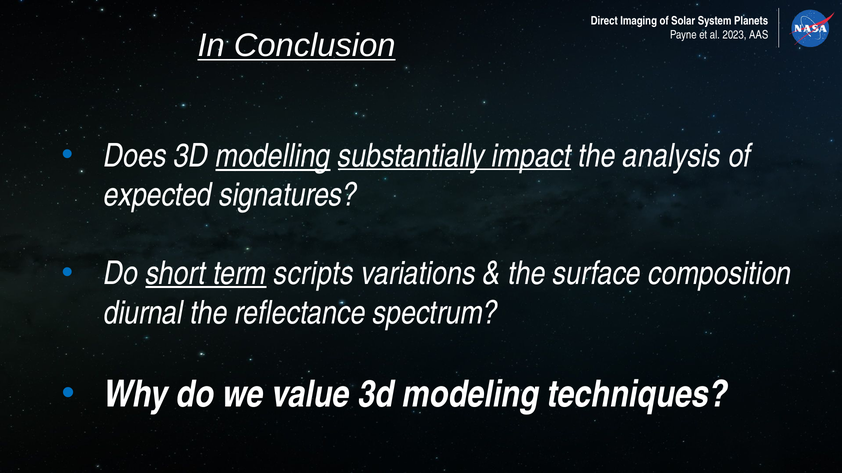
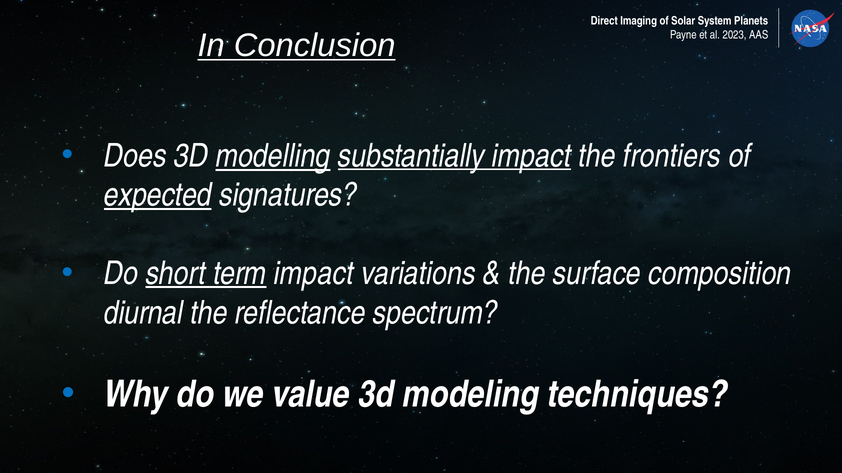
analysis: analysis -> frontiers (672, 156)
expected underline: none -> present (158, 195)
term scripts: scripts -> impact (314, 274)
